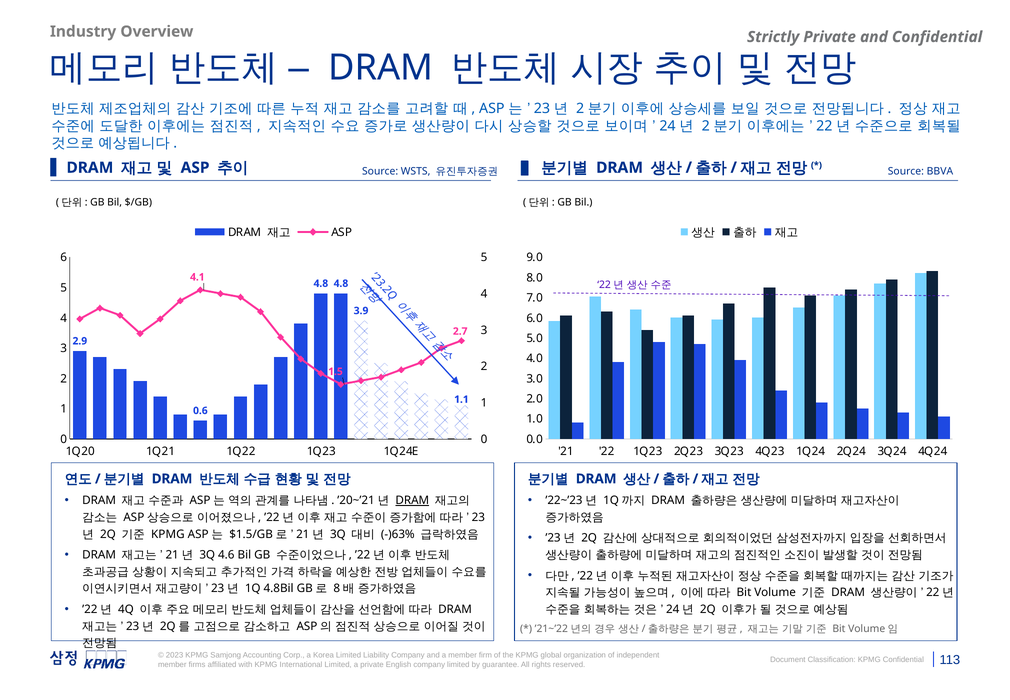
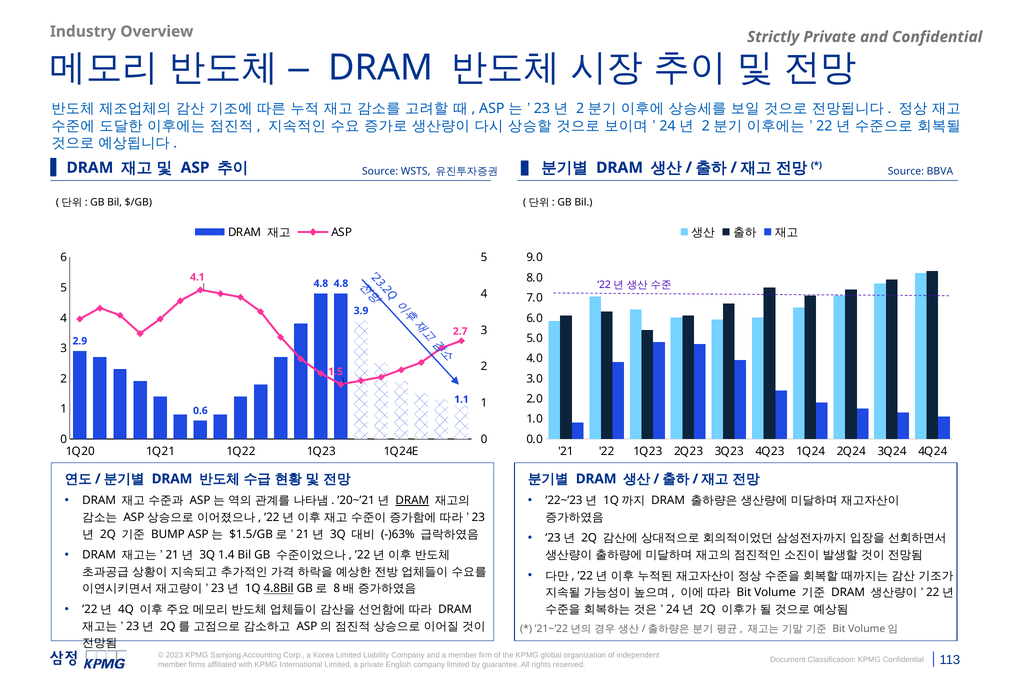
KPMG: KPMG -> BUMP (168, 534)
4.6: 4.6 -> 1.4 (226, 554)
4.8Bil underline: none -> present (279, 588)
